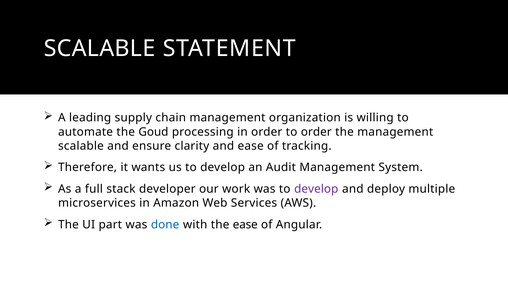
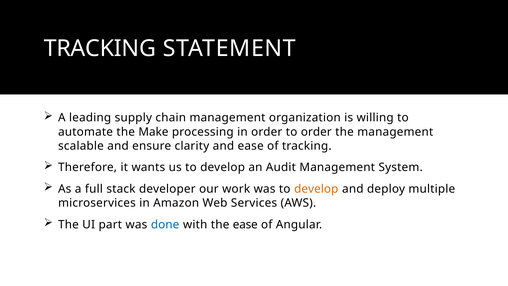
SCALABLE: SCALABLE -> TRACKING (100, 49)
Goud: Goud -> Make (153, 132)
develop colour: purple -> orange (316, 189)
